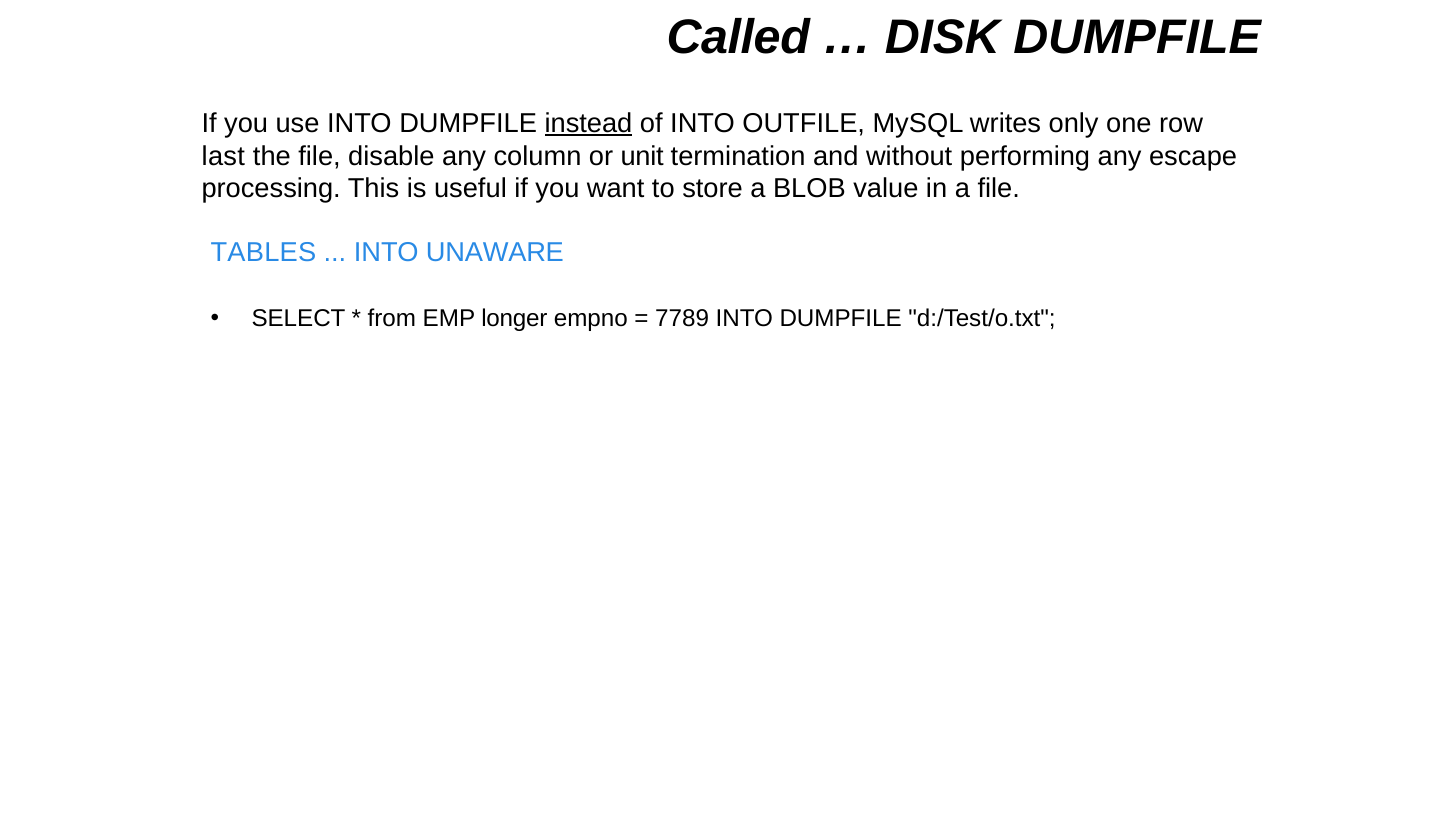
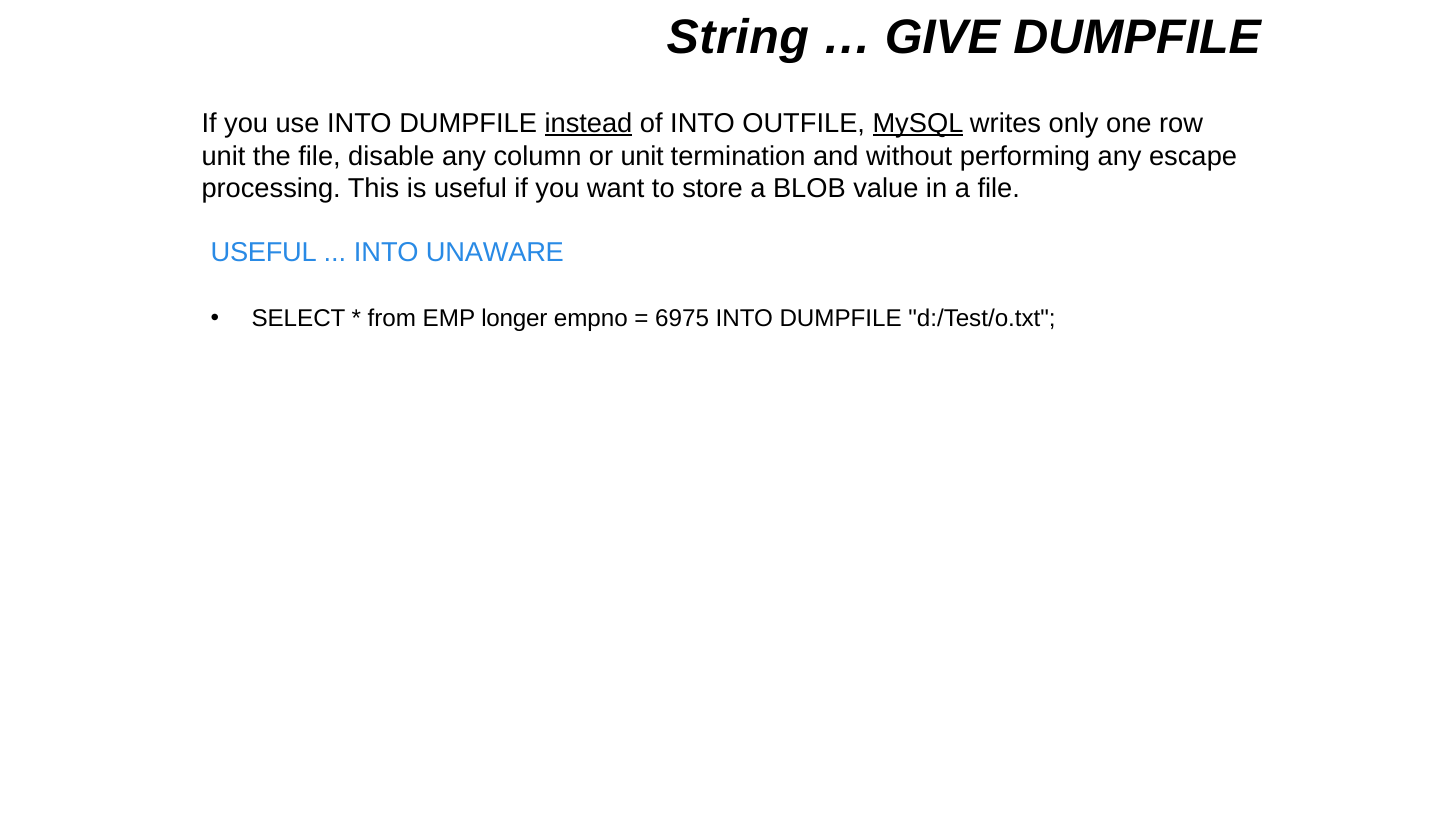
Called: Called -> String (738, 38)
DISK: DISK -> GIVE (942, 38)
MySQL underline: none -> present (918, 124)
last: last -> unit (223, 156)
TABLES: TABLES -> USEFUL (264, 252)
7789: 7789 -> 6975 (682, 319)
